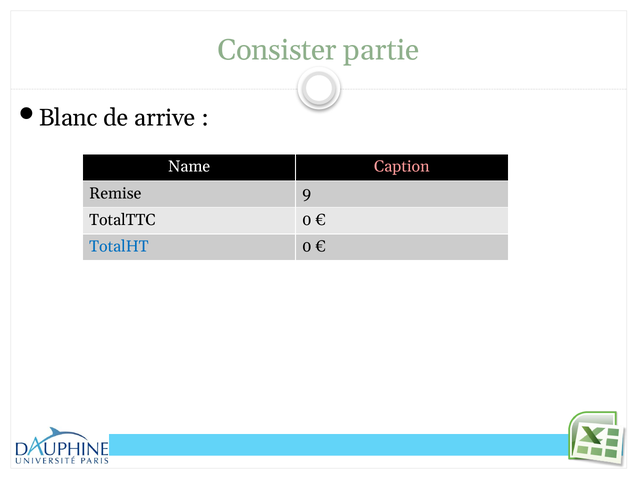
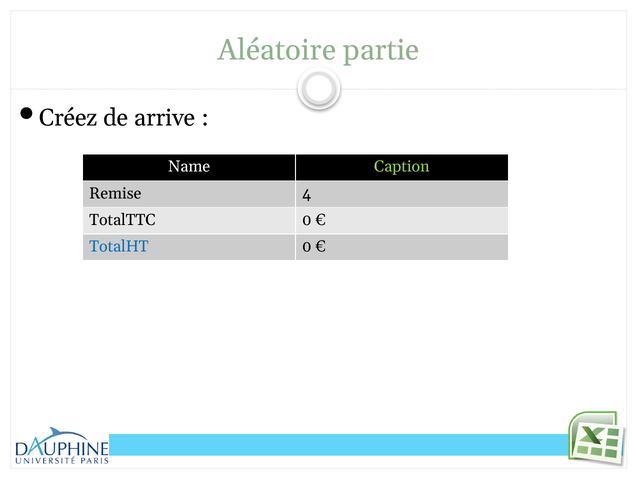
Consister: Consister -> Aléatoire (277, 50)
Blanc: Blanc -> Créez (68, 118)
Caption colour: pink -> light green (402, 167)
9: 9 -> 4 (307, 193)
